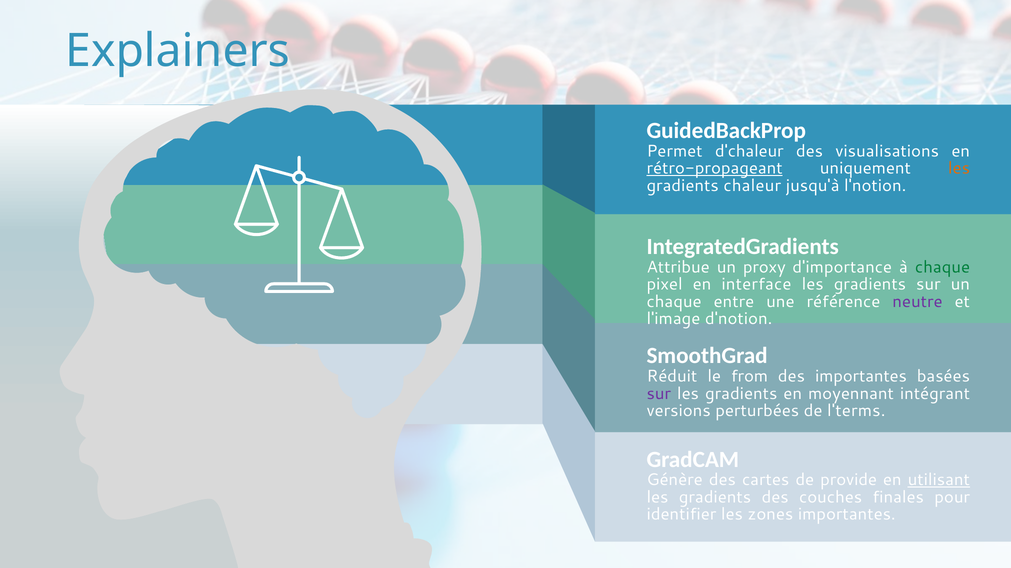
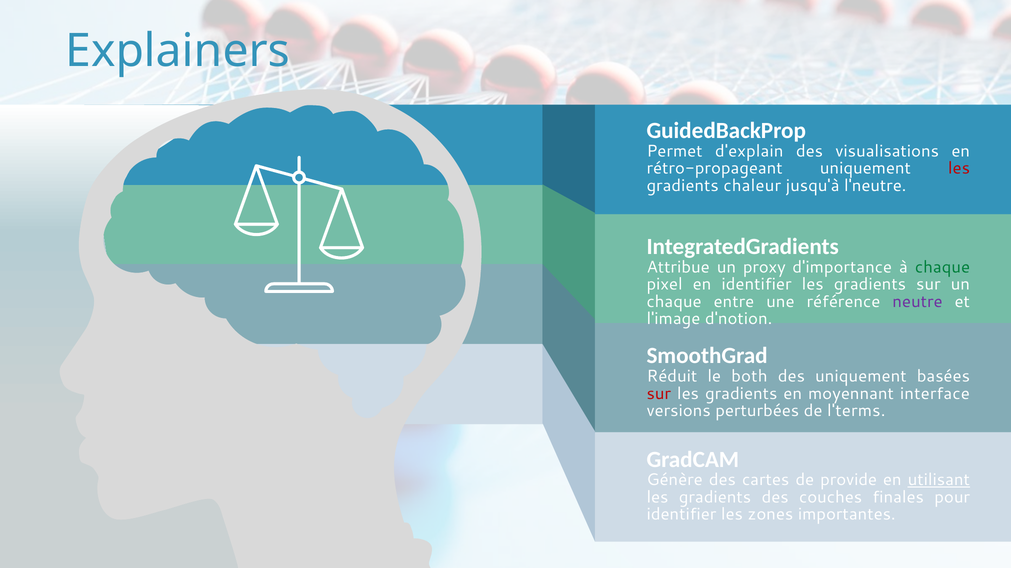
d'chaleur: d'chaleur -> d'explain (749, 151)
rétro-propageant underline: present -> none (715, 169)
les colour: orange -> red (959, 169)
l'notion: l'notion -> l'neutre (875, 186)
en interface: interface -> identifier (757, 285)
from: from -> both (749, 377)
des importantes: importantes -> uniquement (861, 377)
sur colour: purple -> red (659, 394)
intégrant: intégrant -> interface (935, 394)
